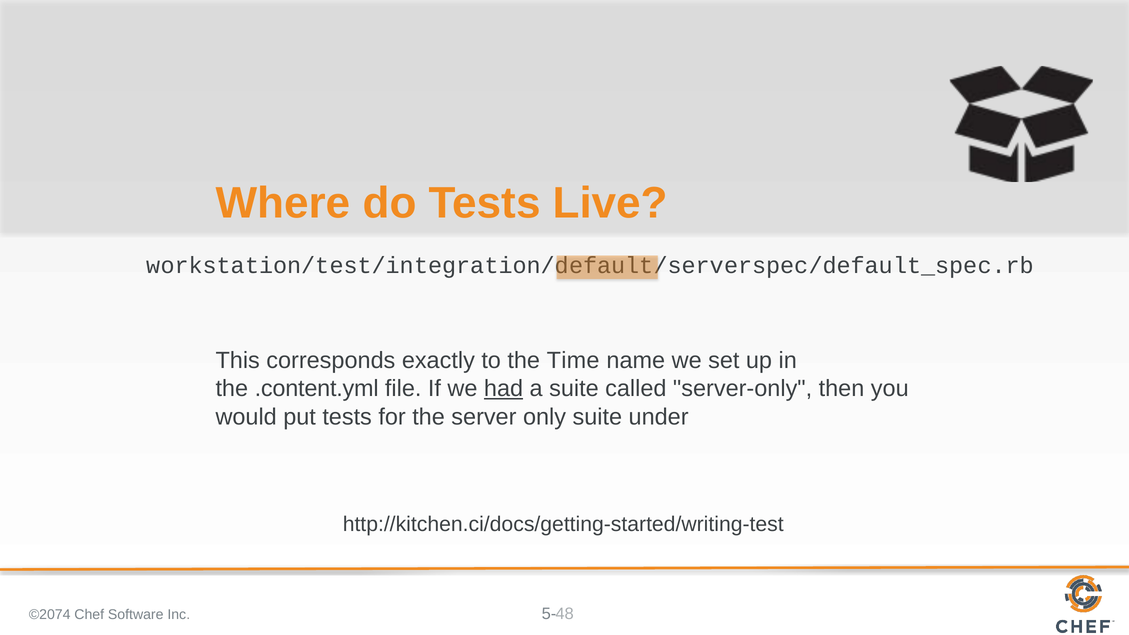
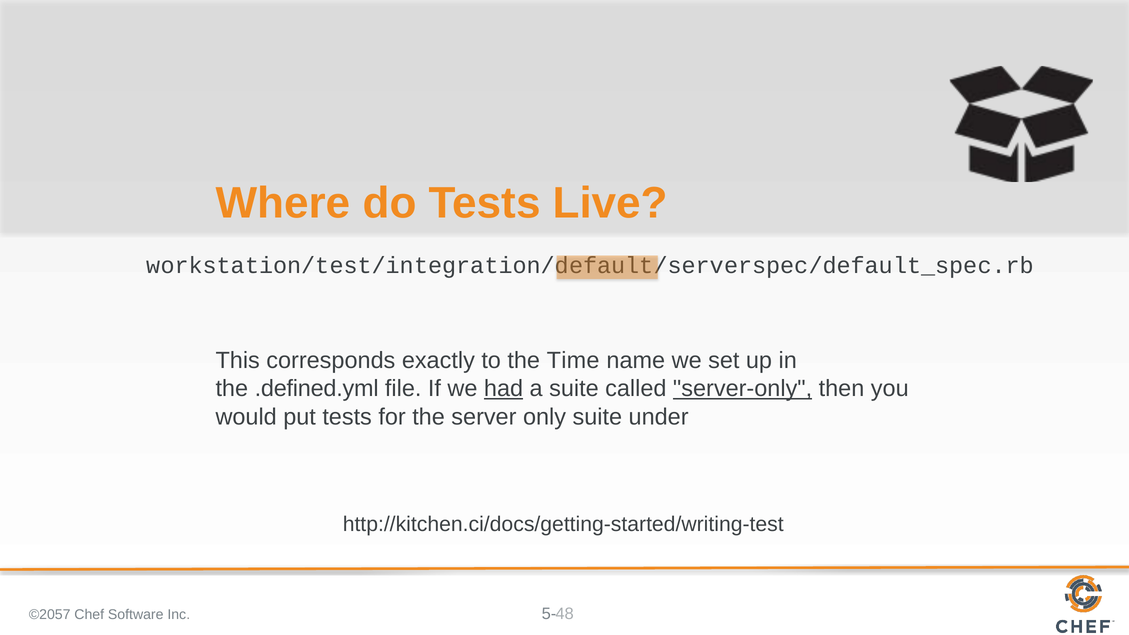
.content.yml: .content.yml -> .defined.yml (317, 389)
server-only underline: none -> present (743, 389)
©2074: ©2074 -> ©2057 (50, 614)
